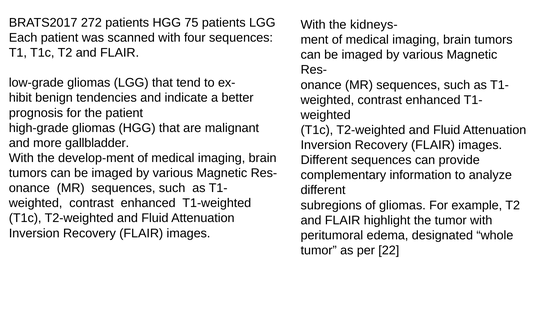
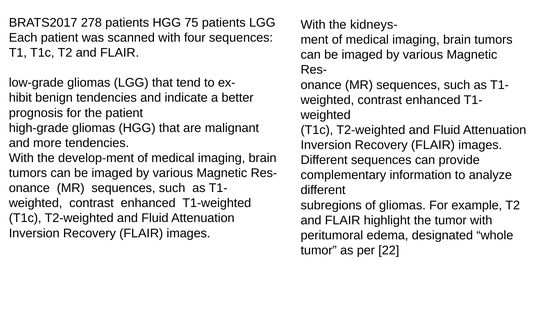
272: 272 -> 278 (91, 23)
more gallbladder: gallbladder -> tendencies (97, 143)
